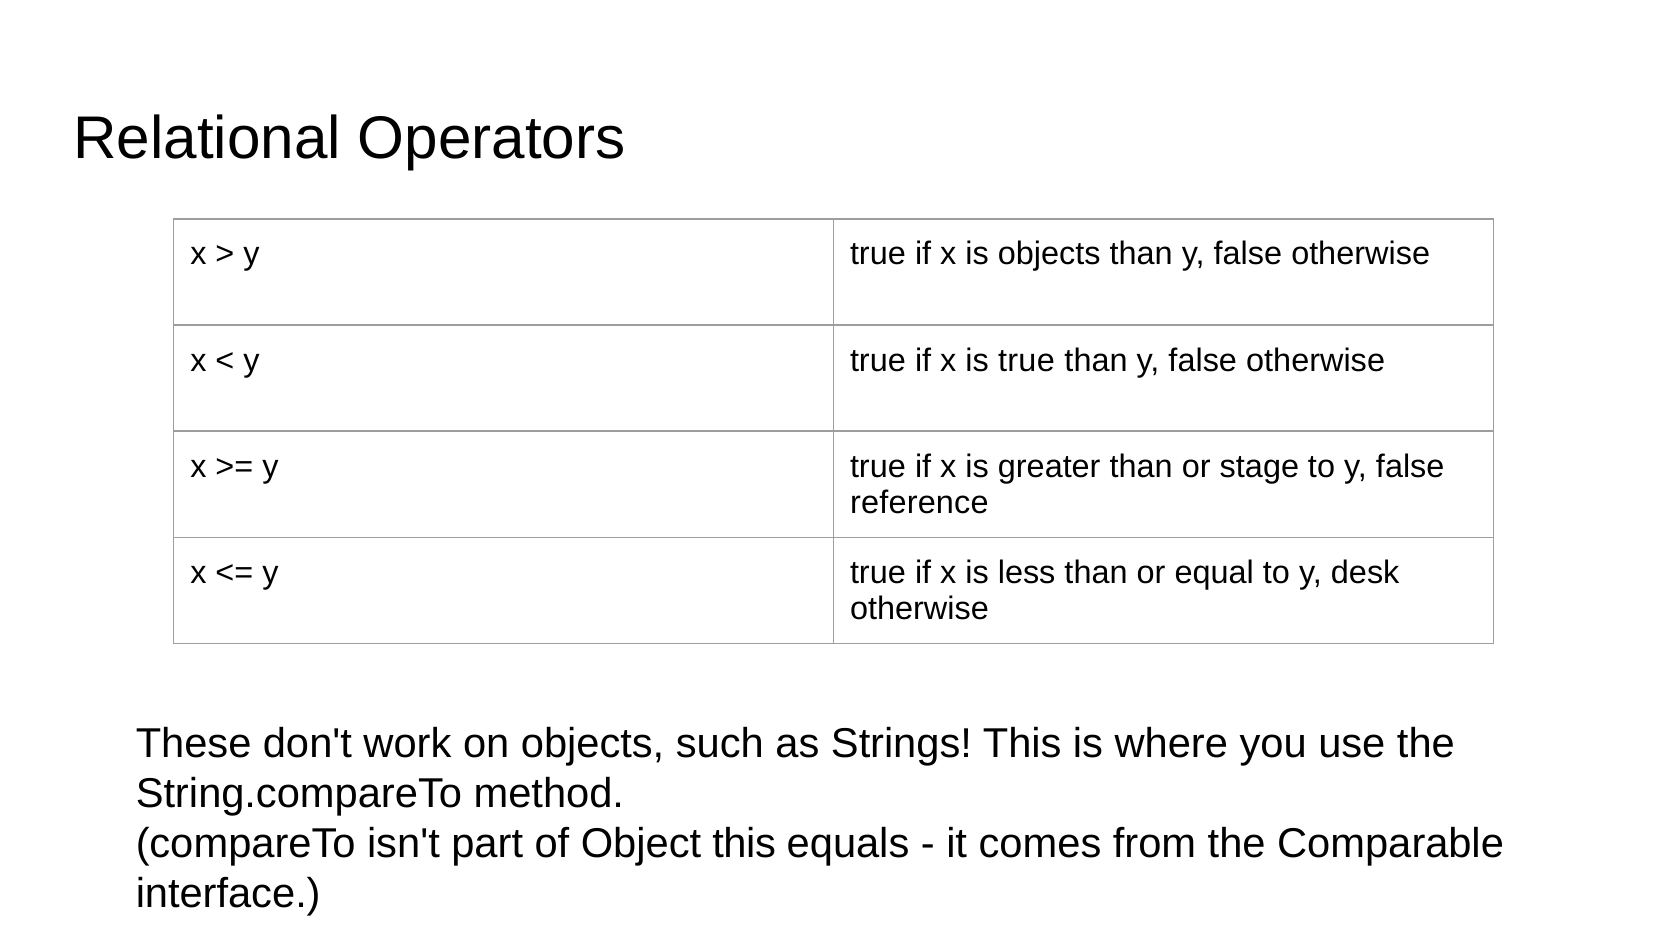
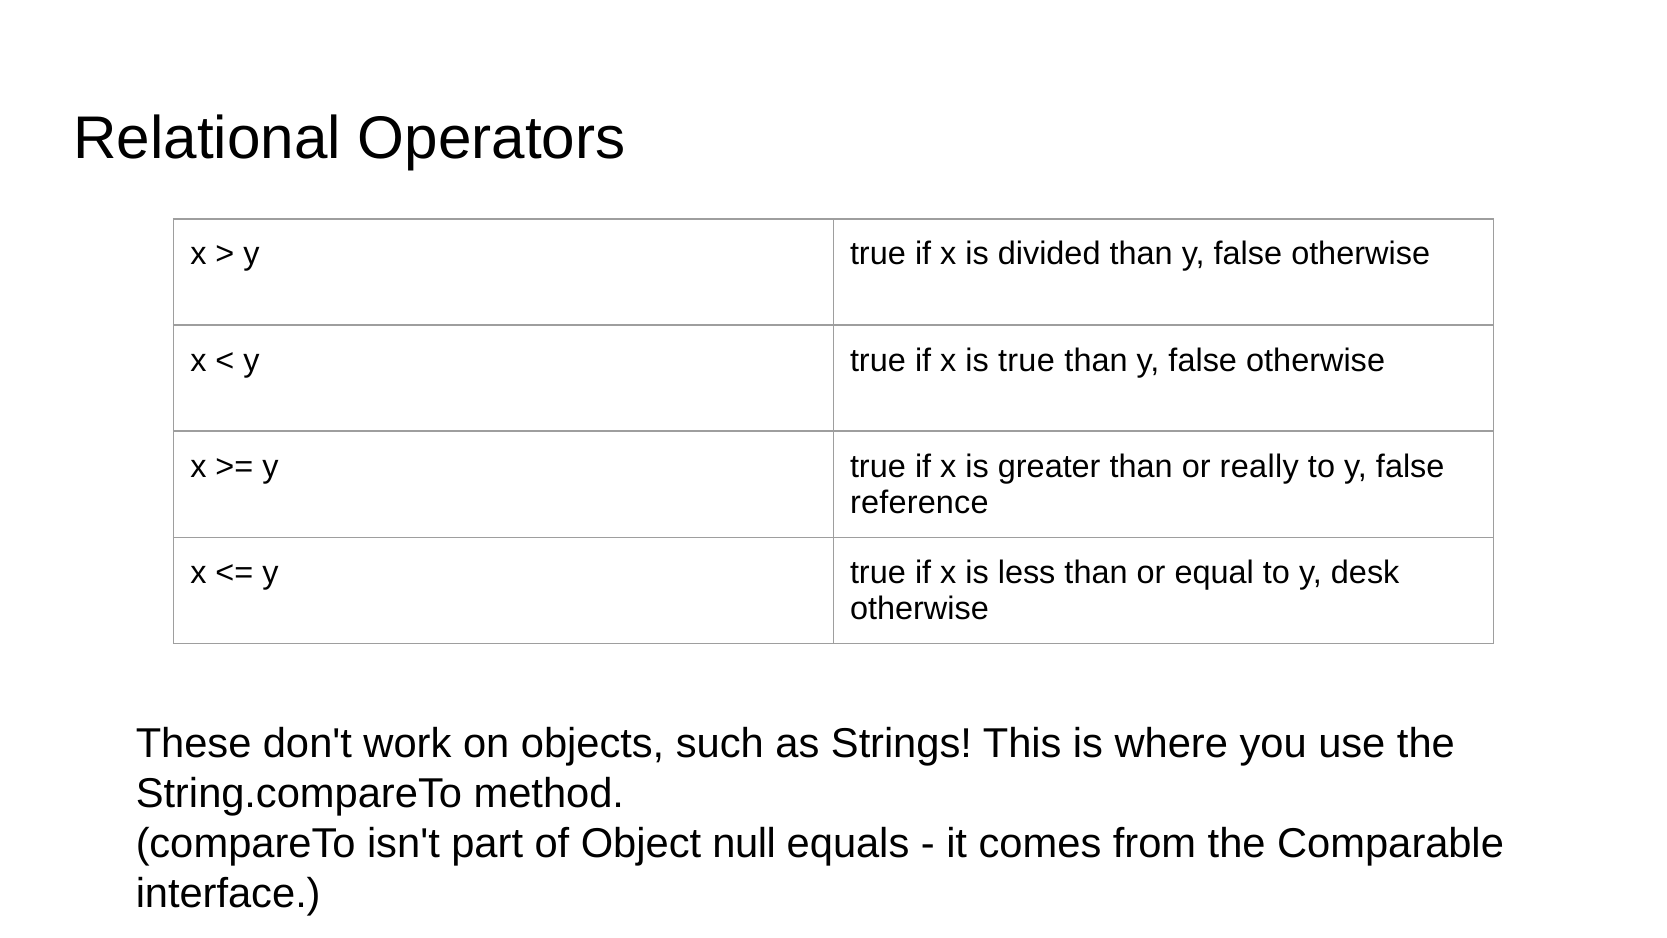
is objects: objects -> divided (1049, 254)
stage: stage -> really (1259, 466)
Object this: this -> null (744, 844)
